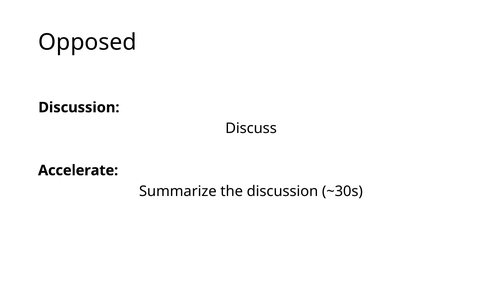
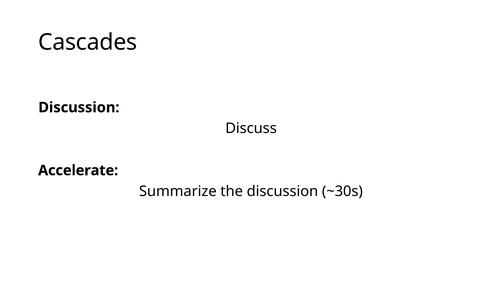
Opposed: Opposed -> Cascades (88, 42)
